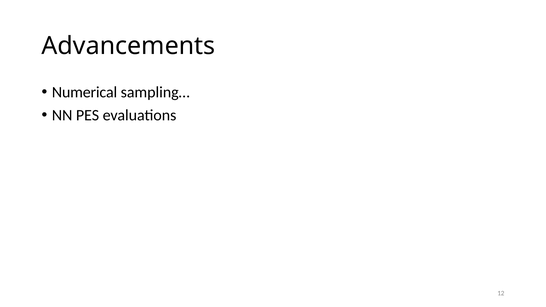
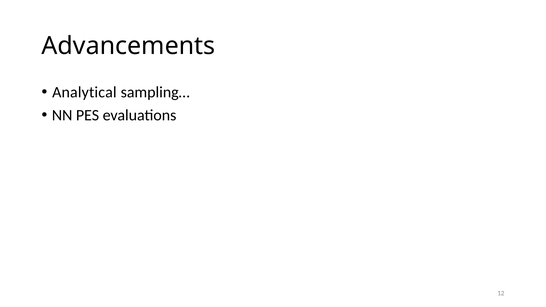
Numerical: Numerical -> Analytical (84, 92)
